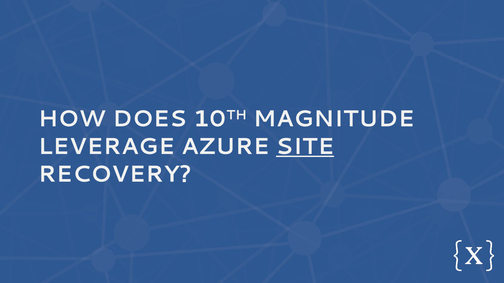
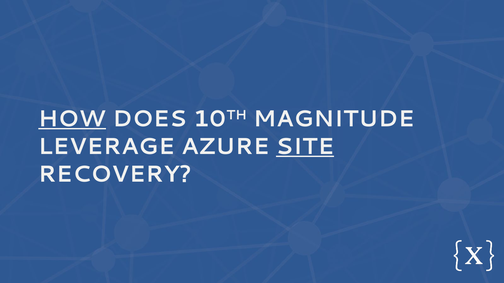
HOW underline: none -> present (72, 119)
